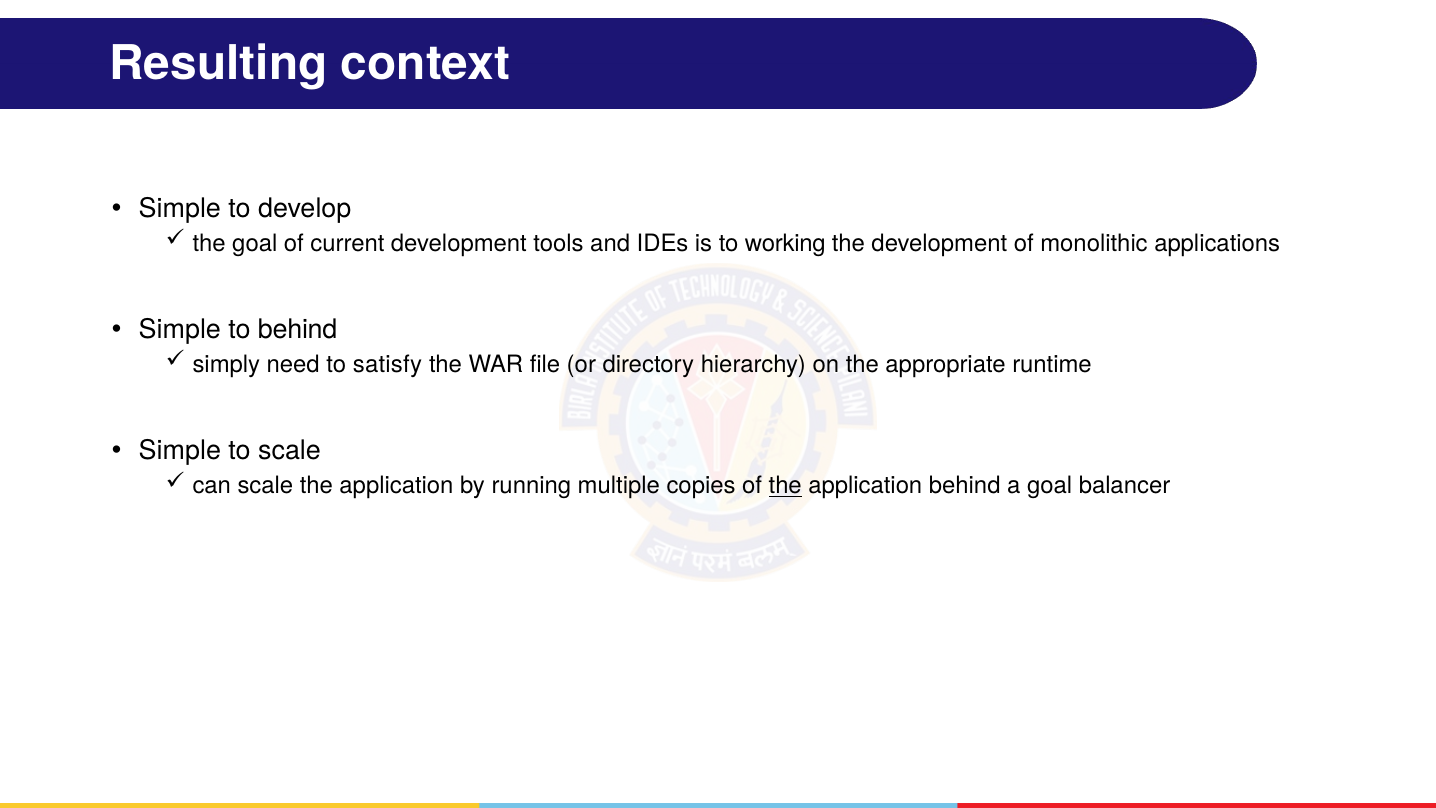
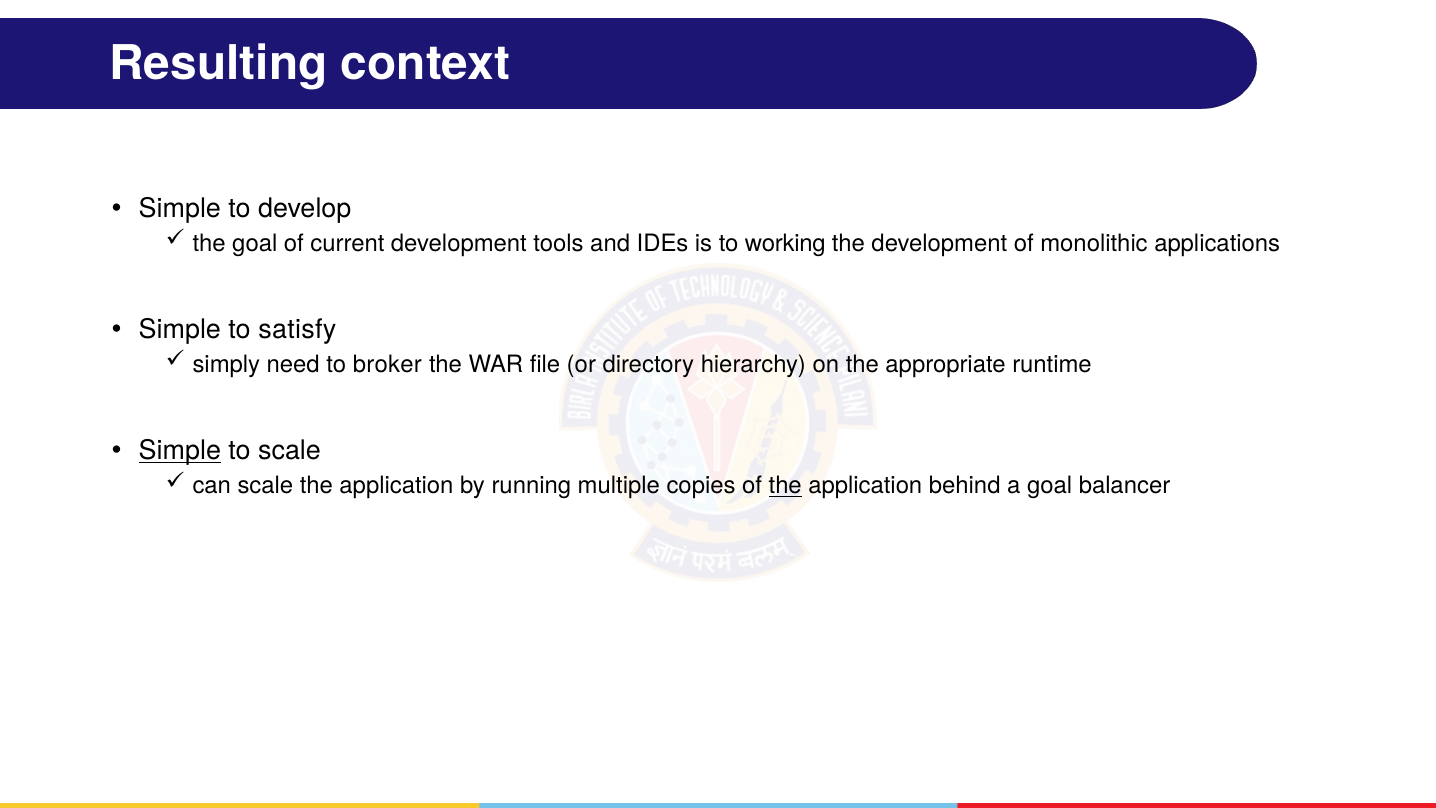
to behind: behind -> satisfy (297, 330)
satisfy: satisfy -> broker (387, 365)
Simple underline: none -> present (180, 451)
